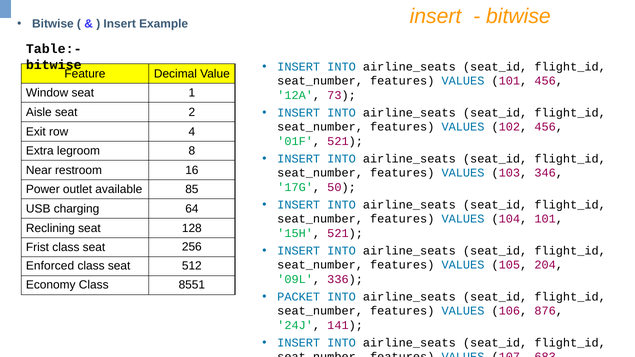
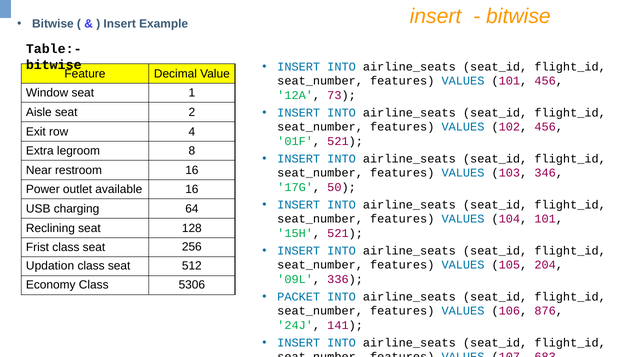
available 85: 85 -> 16 (192, 190)
Enforced: Enforced -> Updation (50, 266)
8551: 8551 -> 5306 (192, 285)
